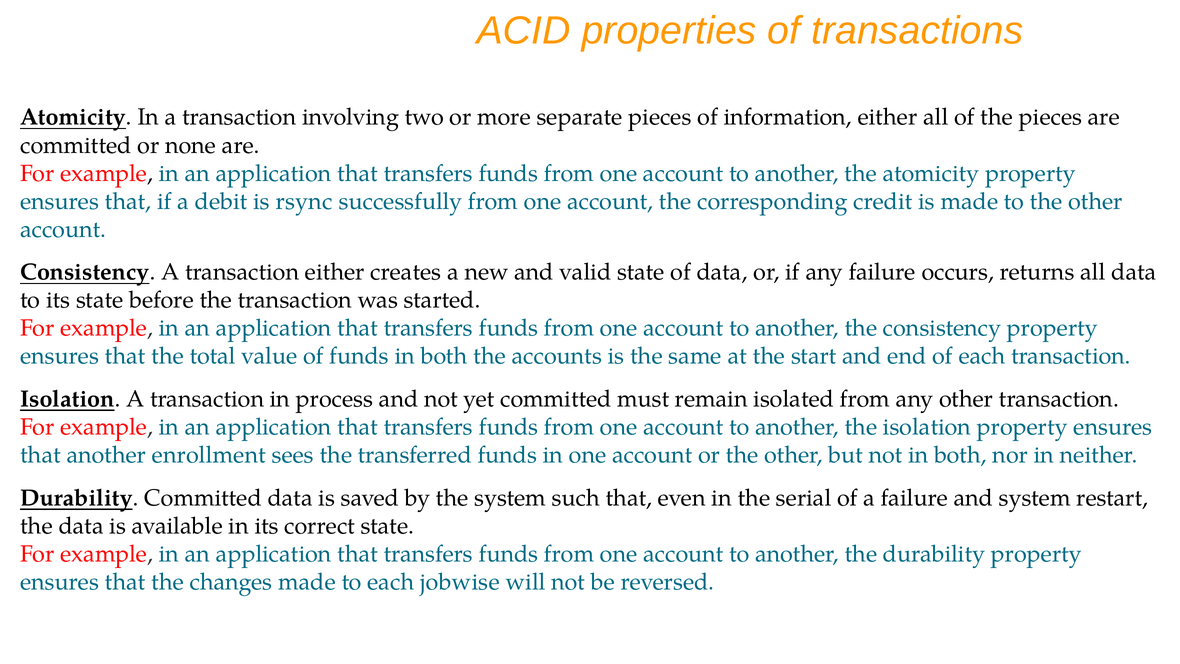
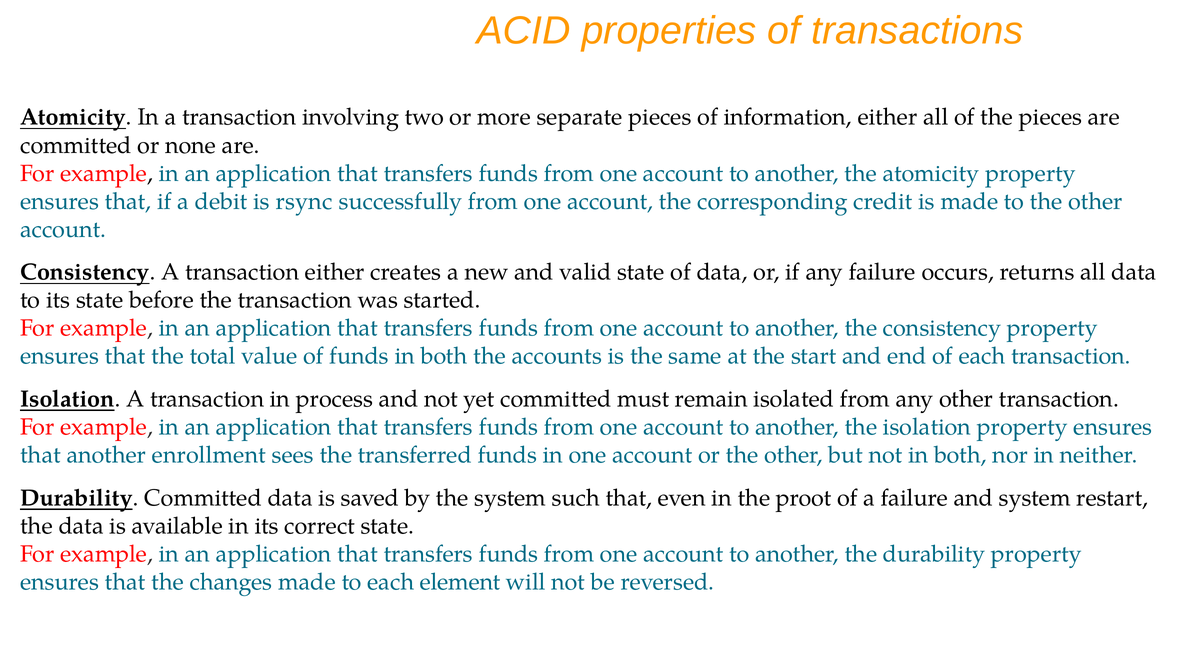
serial: serial -> proot (804, 498)
jobwise: jobwise -> element (460, 582)
